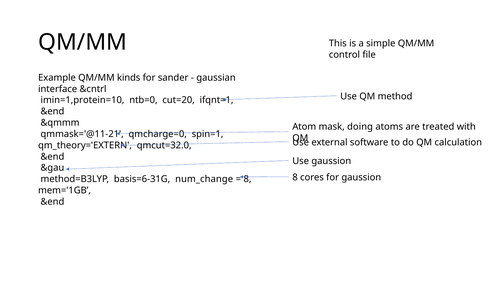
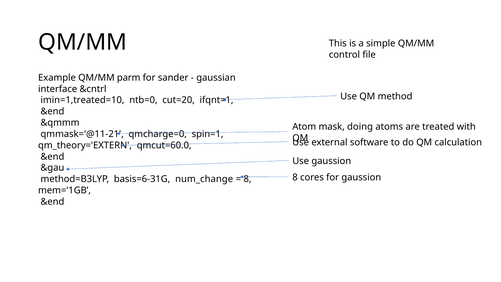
kinds: kinds -> parm (129, 78)
imin=1,protein=10: imin=1,protein=10 -> imin=1,treated=10 (82, 100)
qmcut=32.0: qmcut=32.0 -> qmcut=60.0 (164, 145)
